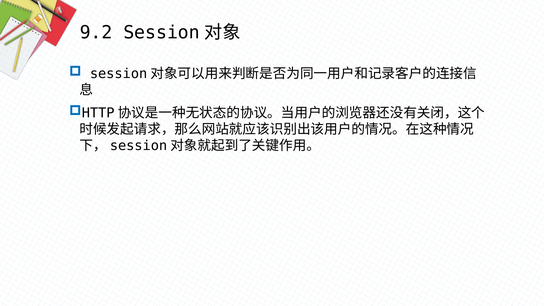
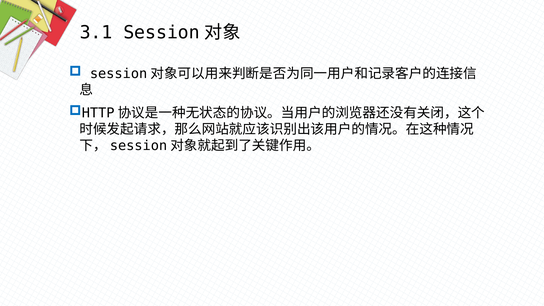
9.2: 9.2 -> 3.1 (96, 32)
